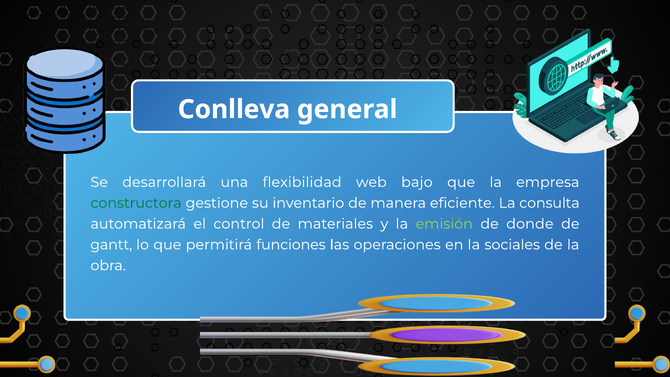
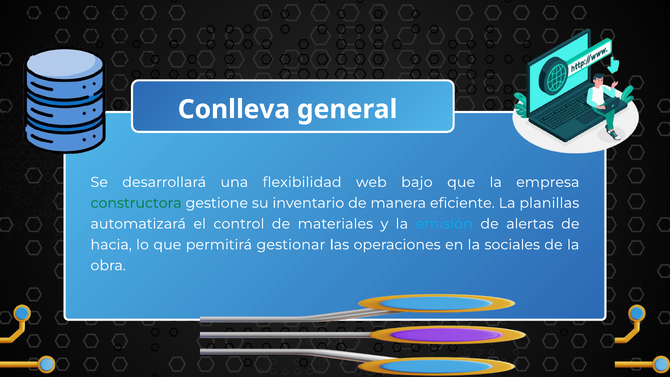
consulta: consulta -> planillas (549, 203)
emisión colour: light green -> light blue (444, 224)
donde: donde -> alertas (530, 224)
gantt: gantt -> hacia (111, 245)
funciones: funciones -> gestionar (291, 245)
